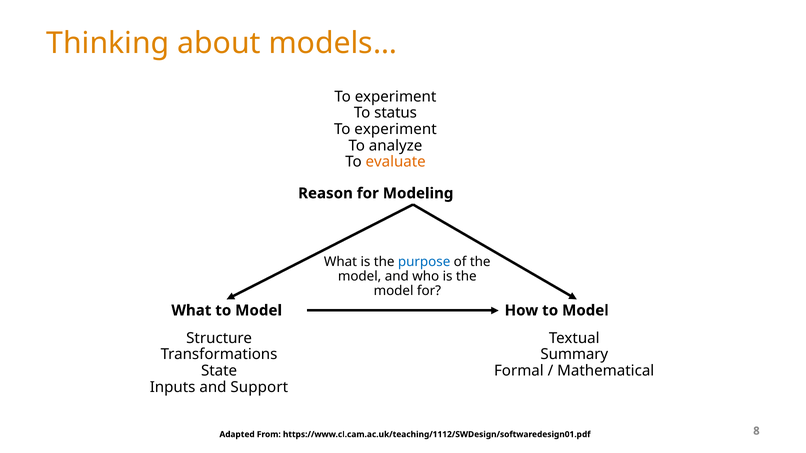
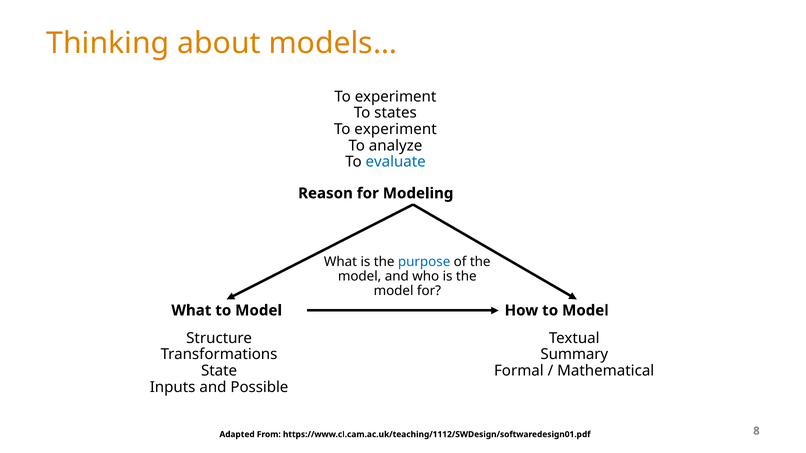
status: status -> states (396, 113)
evaluate colour: orange -> blue (396, 162)
Support: Support -> Possible (259, 387)
